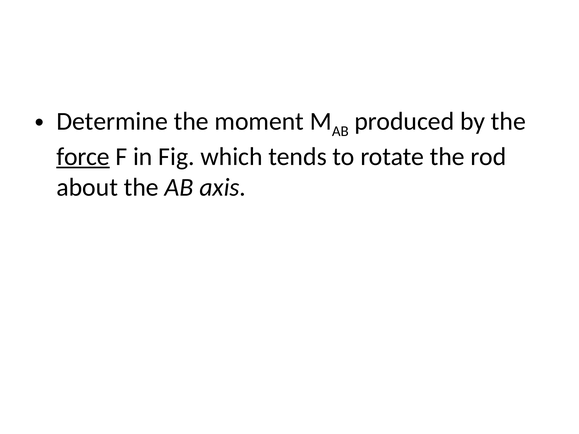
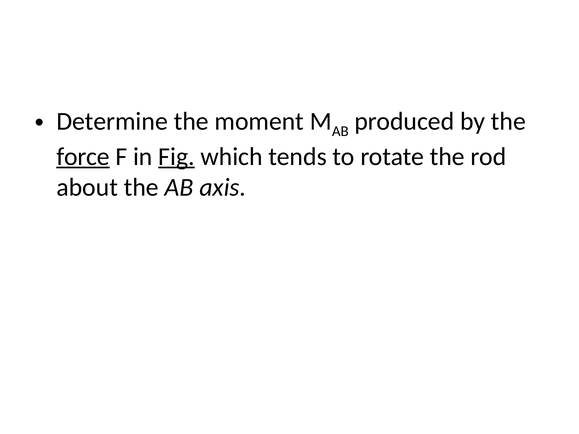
Fig underline: none -> present (176, 157)
